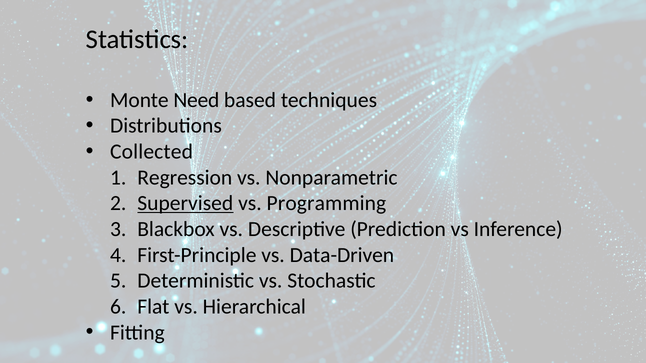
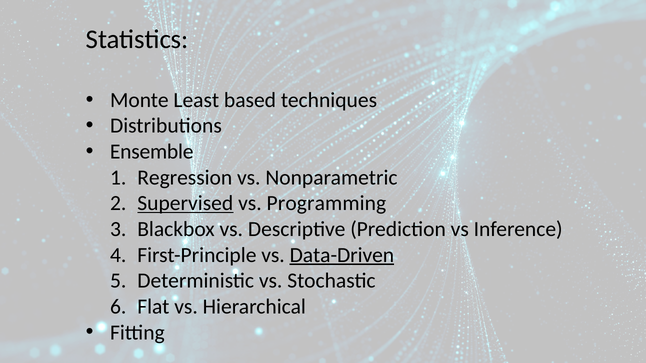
Need: Need -> Least (196, 100)
Collected: Collected -> Ensemble (152, 152)
Data-Driven underline: none -> present (342, 255)
